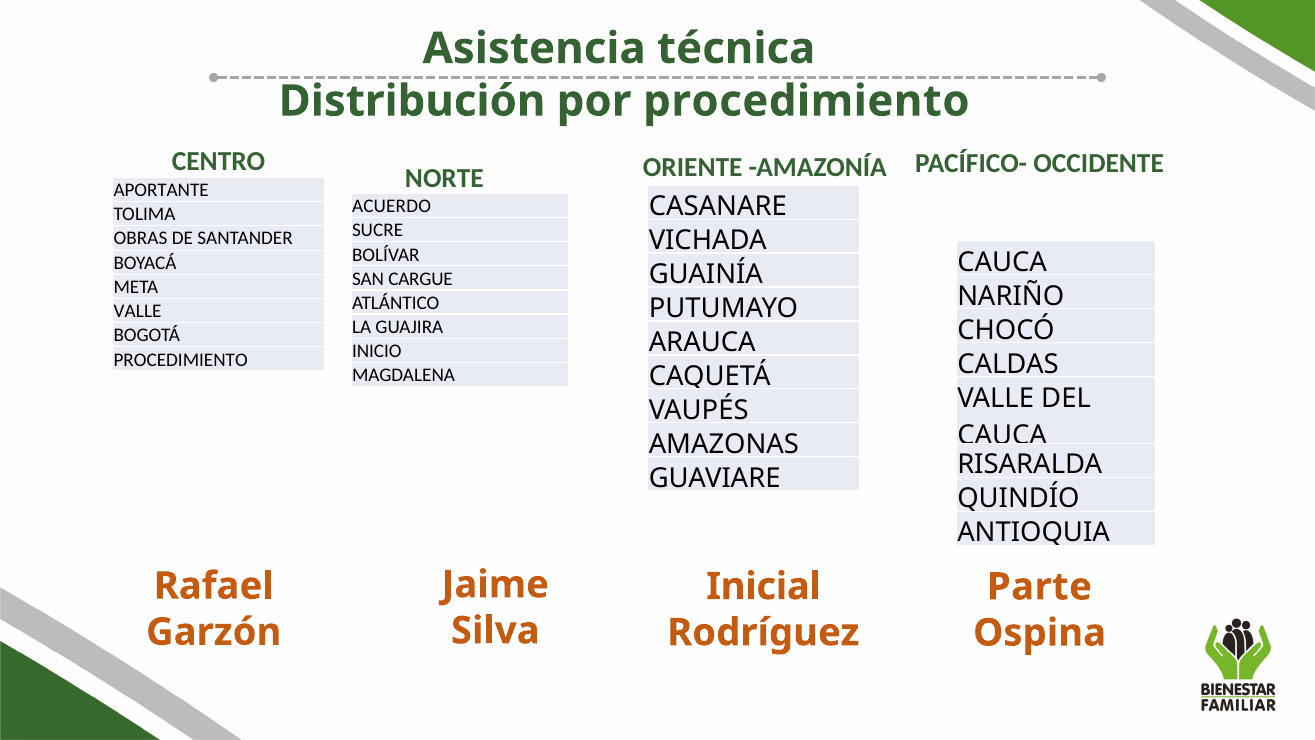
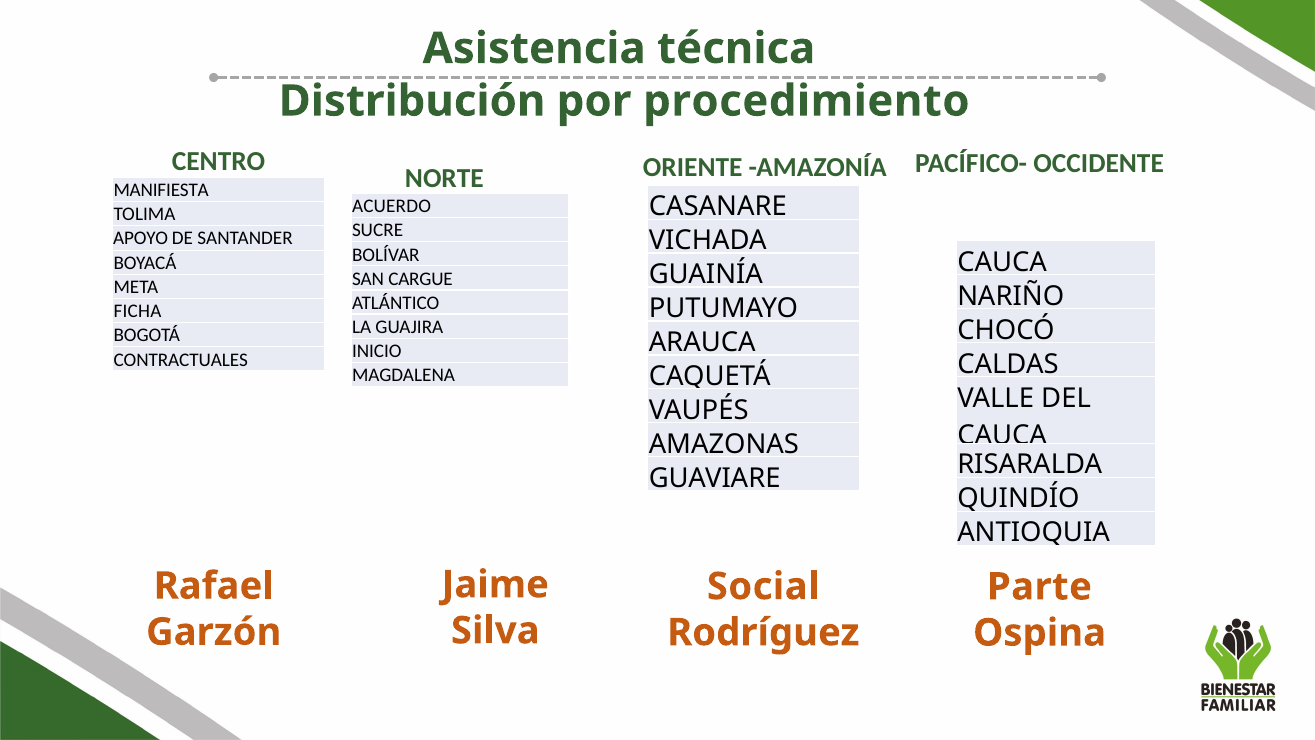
APORTANTE: APORTANTE -> MANIFIESTA (161, 190)
OBRAS: OBRAS -> APOYO (141, 239)
VALLE: VALLE -> FICHA (138, 311)
PROCEDIMIENTO: PROCEDIMIENTO -> CONTRACTUALES (181, 360)
Inicial: Inicial -> Social (763, 586)
